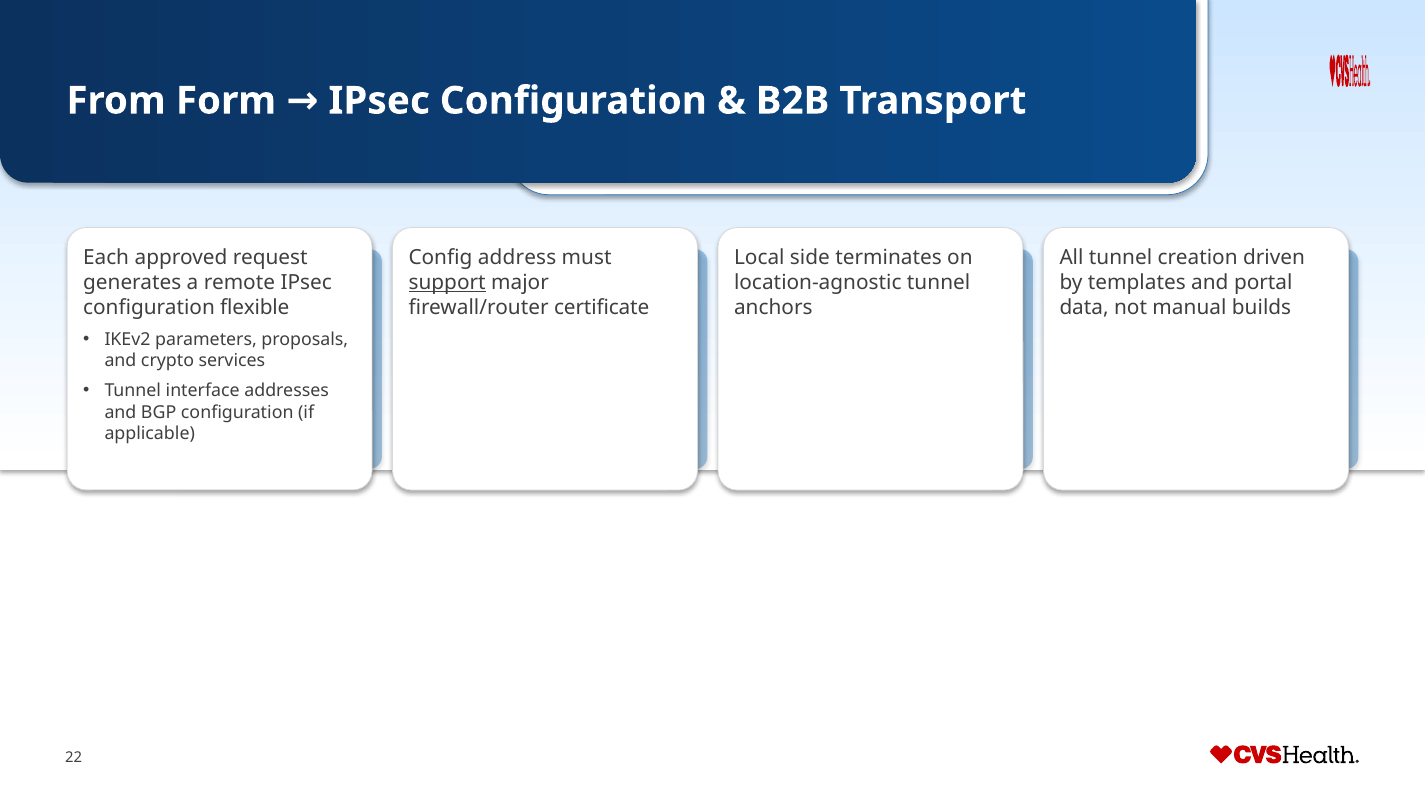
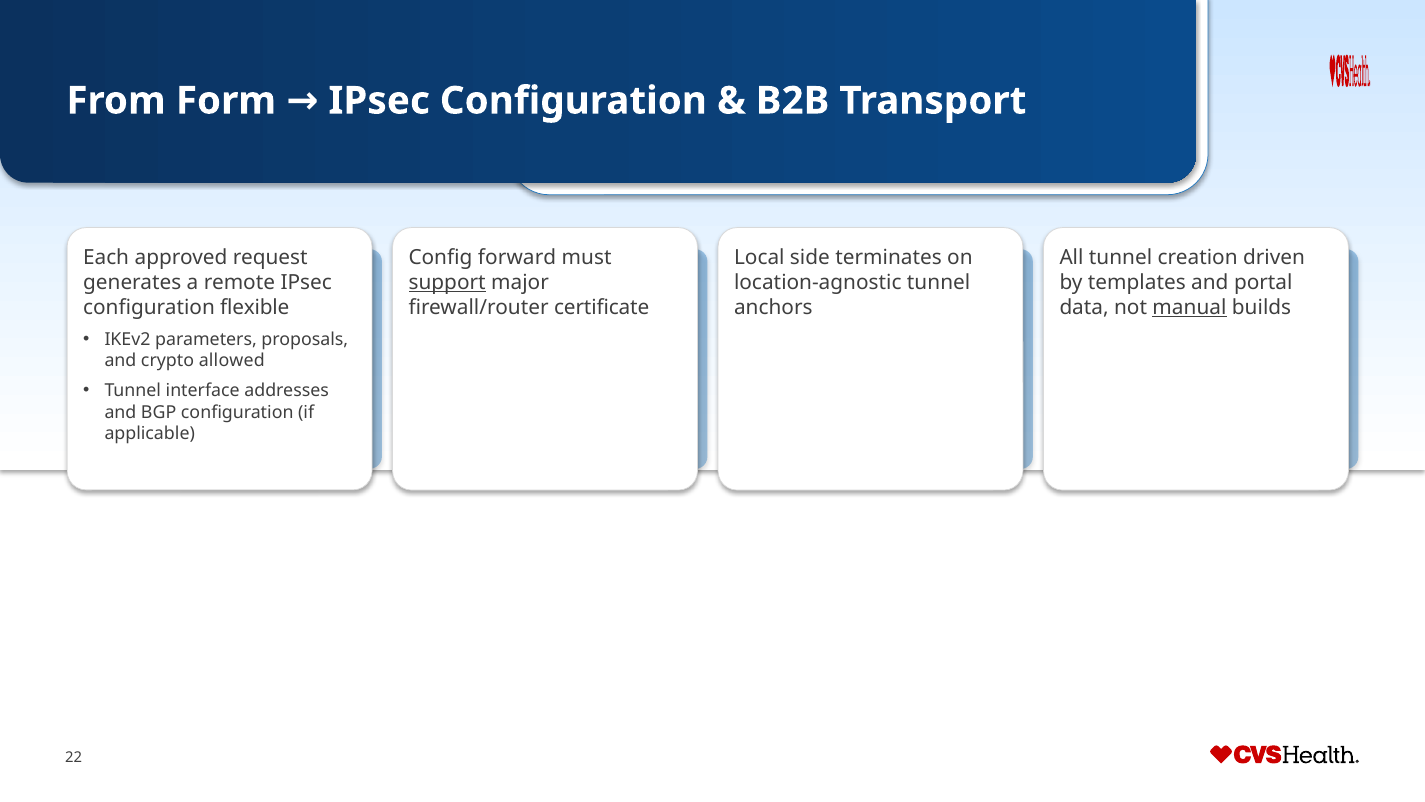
address: address -> forward (517, 257)
manual underline: none -> present (1190, 307)
services: services -> allowed (232, 361)
